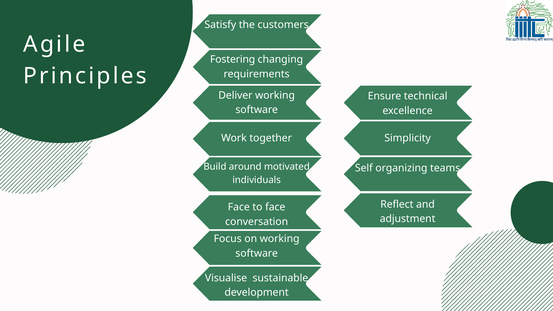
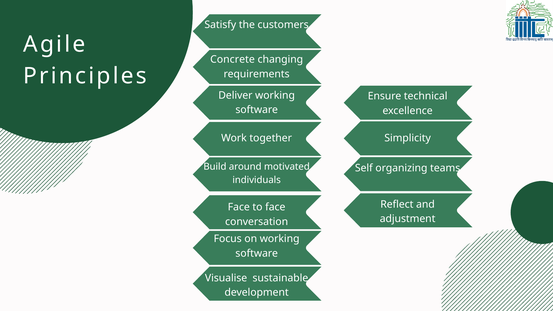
Fostering: Fostering -> Concrete (233, 60)
